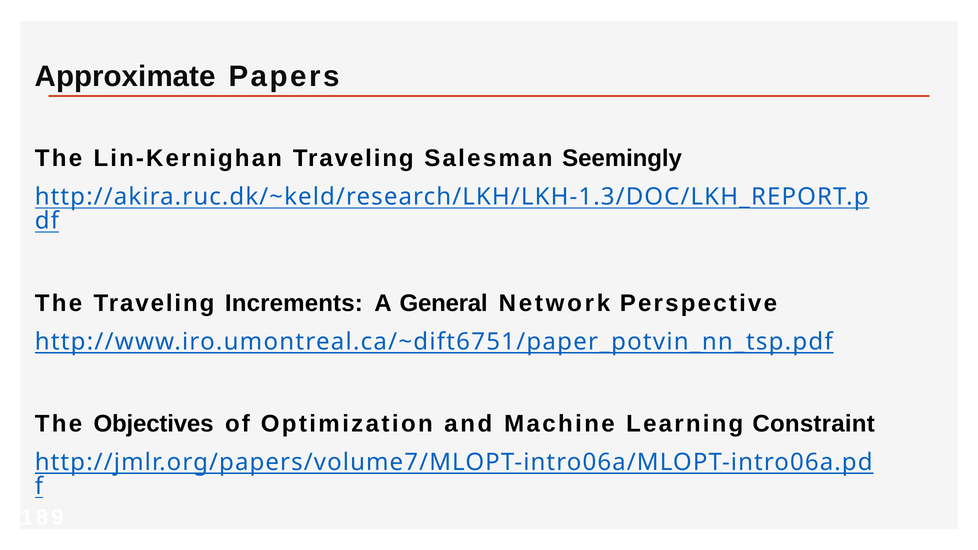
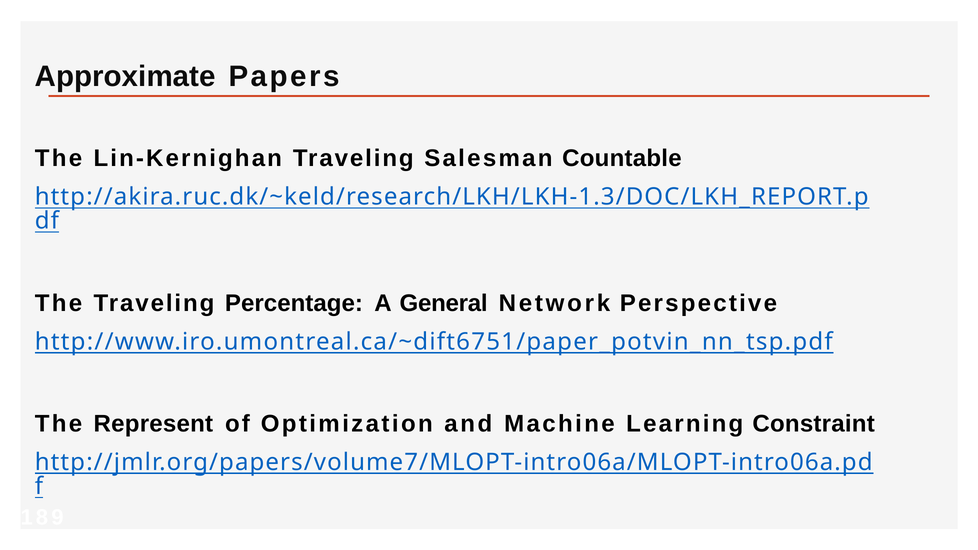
Seemingly: Seemingly -> Countable (622, 158)
Increments: Increments -> Percentage (294, 303)
Objectives: Objectives -> Represent (153, 424)
